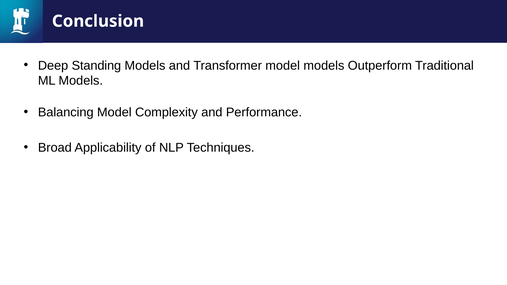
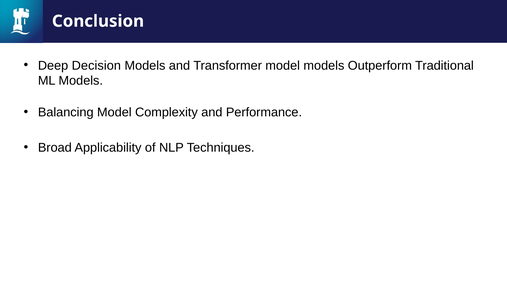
Standing: Standing -> Decision (96, 66)
